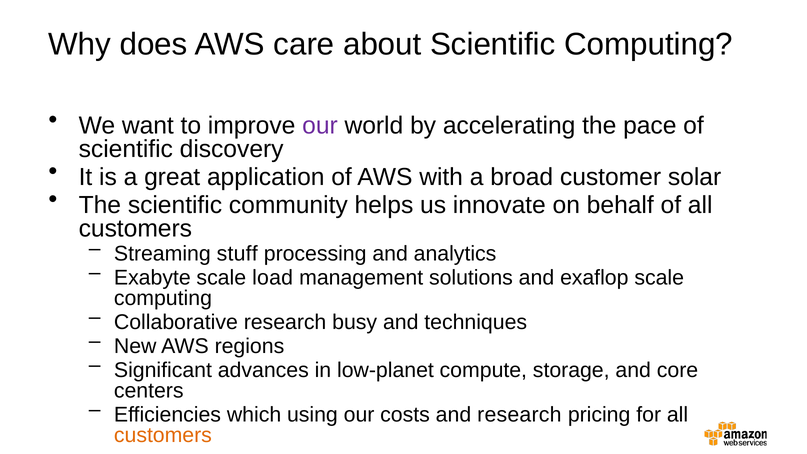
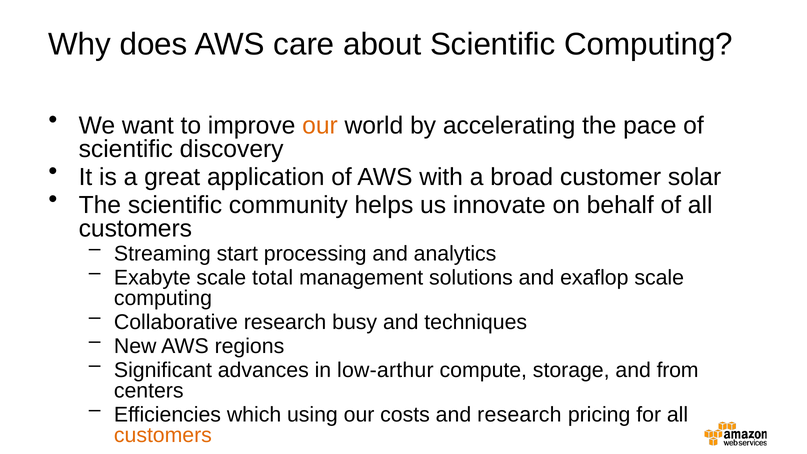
our colour: purple -> orange (320, 125)
stuff: stuff -> start (237, 254)
load: load -> total (273, 278)
low-planet: low-planet -> low-arthur (385, 370)
core: core -> from (678, 370)
